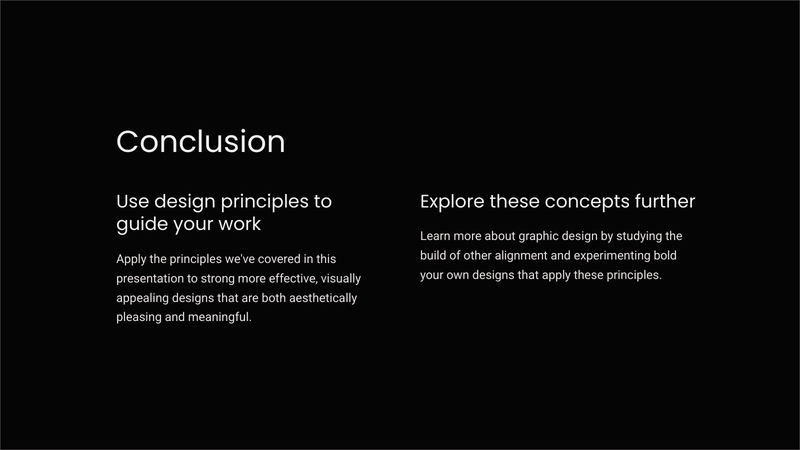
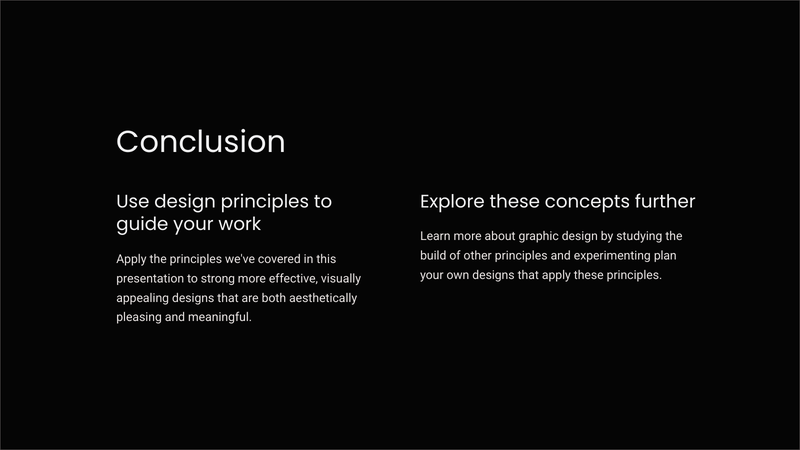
other alignment: alignment -> principles (521, 256)
bold: bold -> plan (665, 256)
